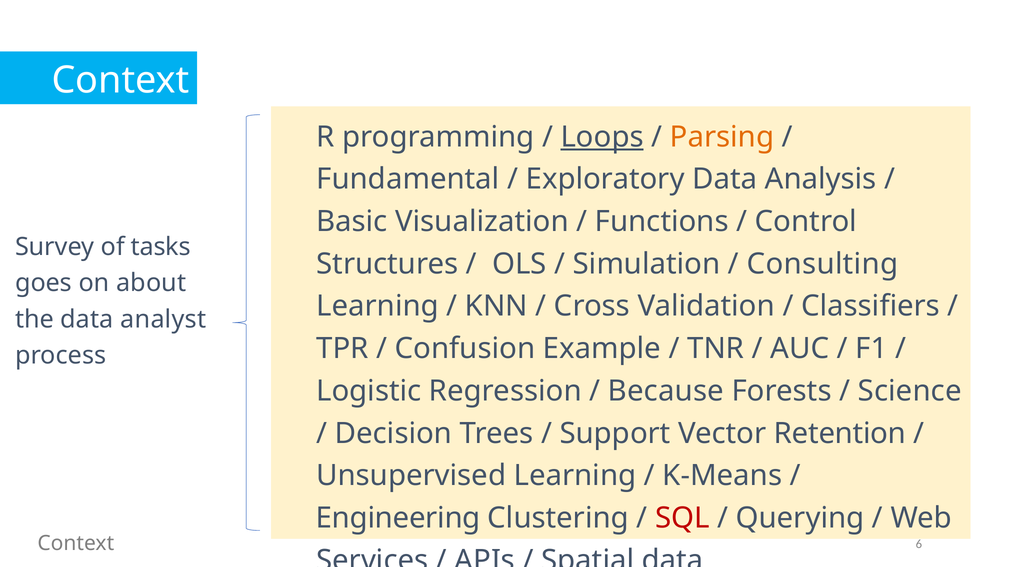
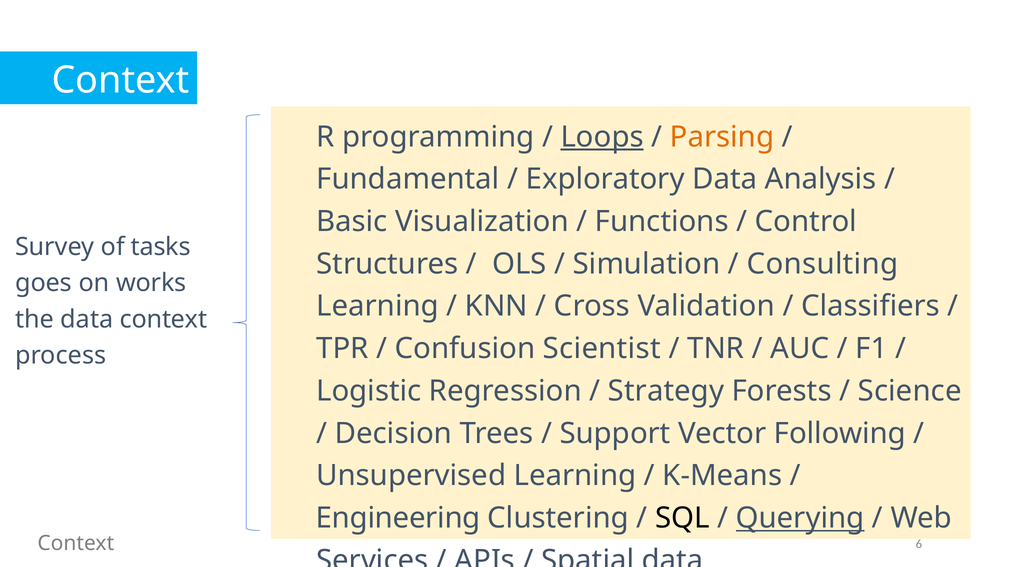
about: about -> works (151, 283)
data analyst: analyst -> context (164, 320)
Example: Example -> Scientist (602, 349)
Because: Because -> Strategy (666, 391)
Retention: Retention -> Following (840, 434)
SQL colour: red -> black (682, 519)
Querying underline: none -> present (800, 519)
